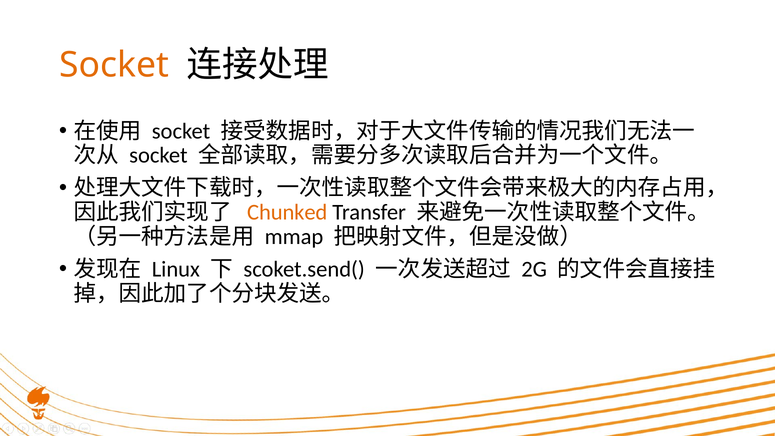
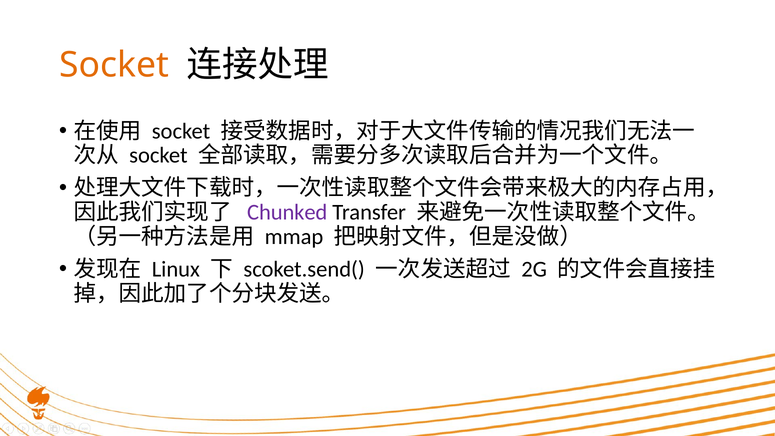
Chunked colour: orange -> purple (287, 212)
